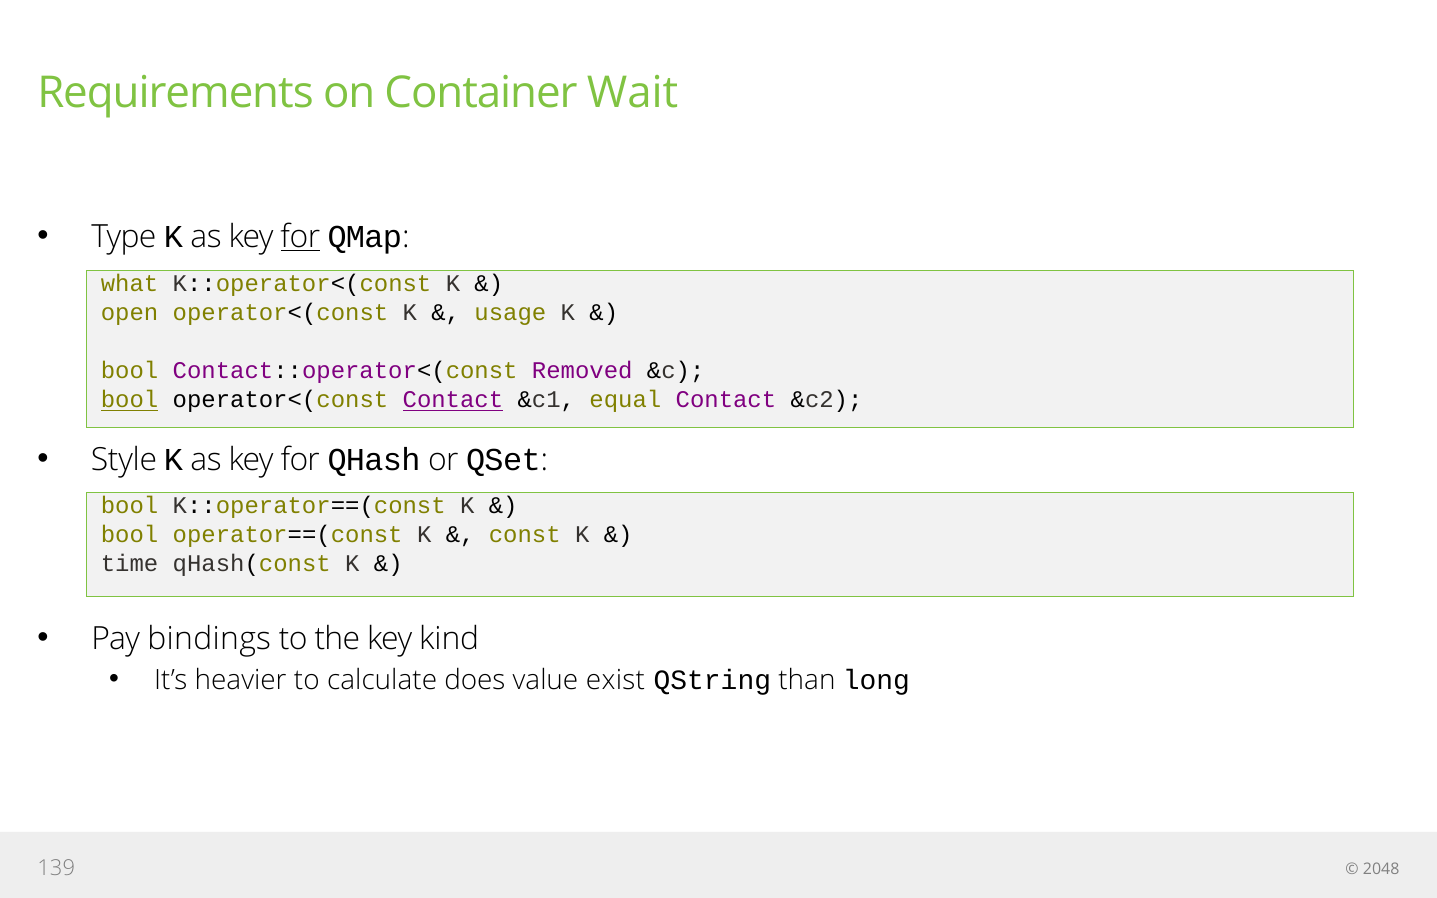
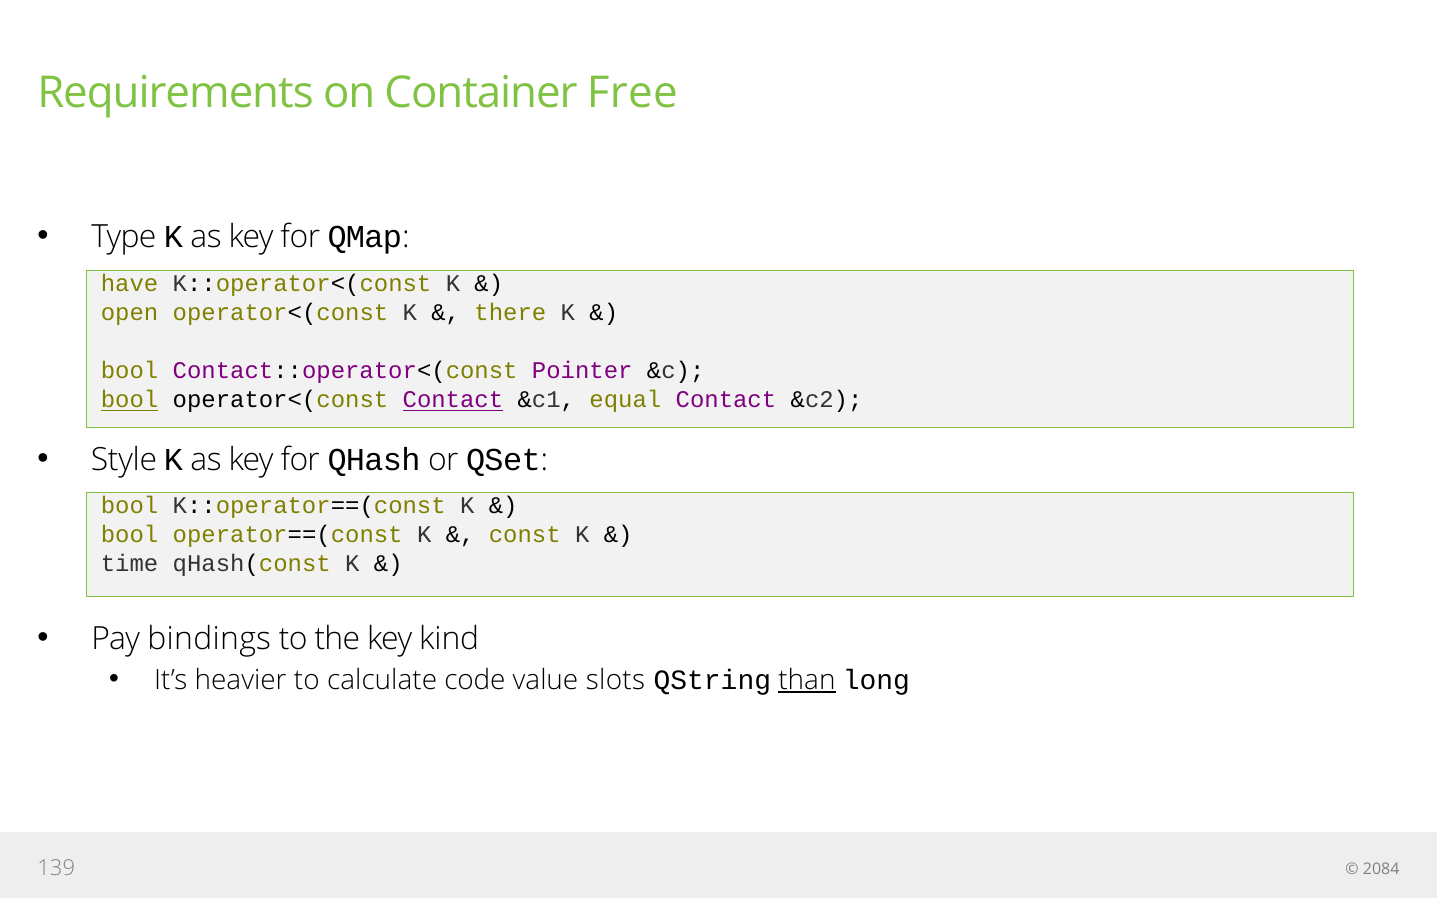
Wait: Wait -> Free (632, 93)
for underline: present -> none (300, 237)
what: what -> have (130, 283)
usage: usage -> there (510, 312)
Removed: Removed -> Pointer (582, 371)
does: does -> code (475, 680)
exist: exist -> slots (615, 680)
than underline: none -> present (807, 680)
2048: 2048 -> 2084 (1381, 869)
